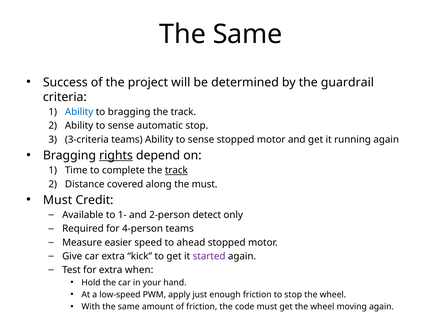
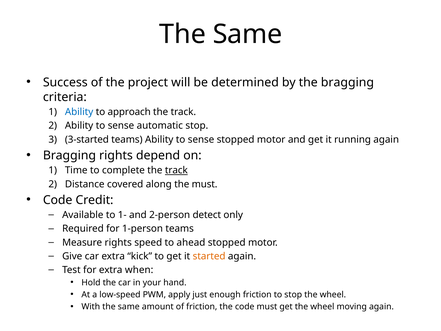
the guardrail: guardrail -> bragging (347, 82)
to bragging: bragging -> approach (129, 112)
3-criteria: 3-criteria -> 3-started (87, 139)
rights underline: present -> none (116, 155)
Must: Must -> Code (58, 200)
4-person: 4-person -> 1-person (142, 229)
Measure easier: easier -> rights (118, 242)
started colour: purple -> orange (209, 256)
